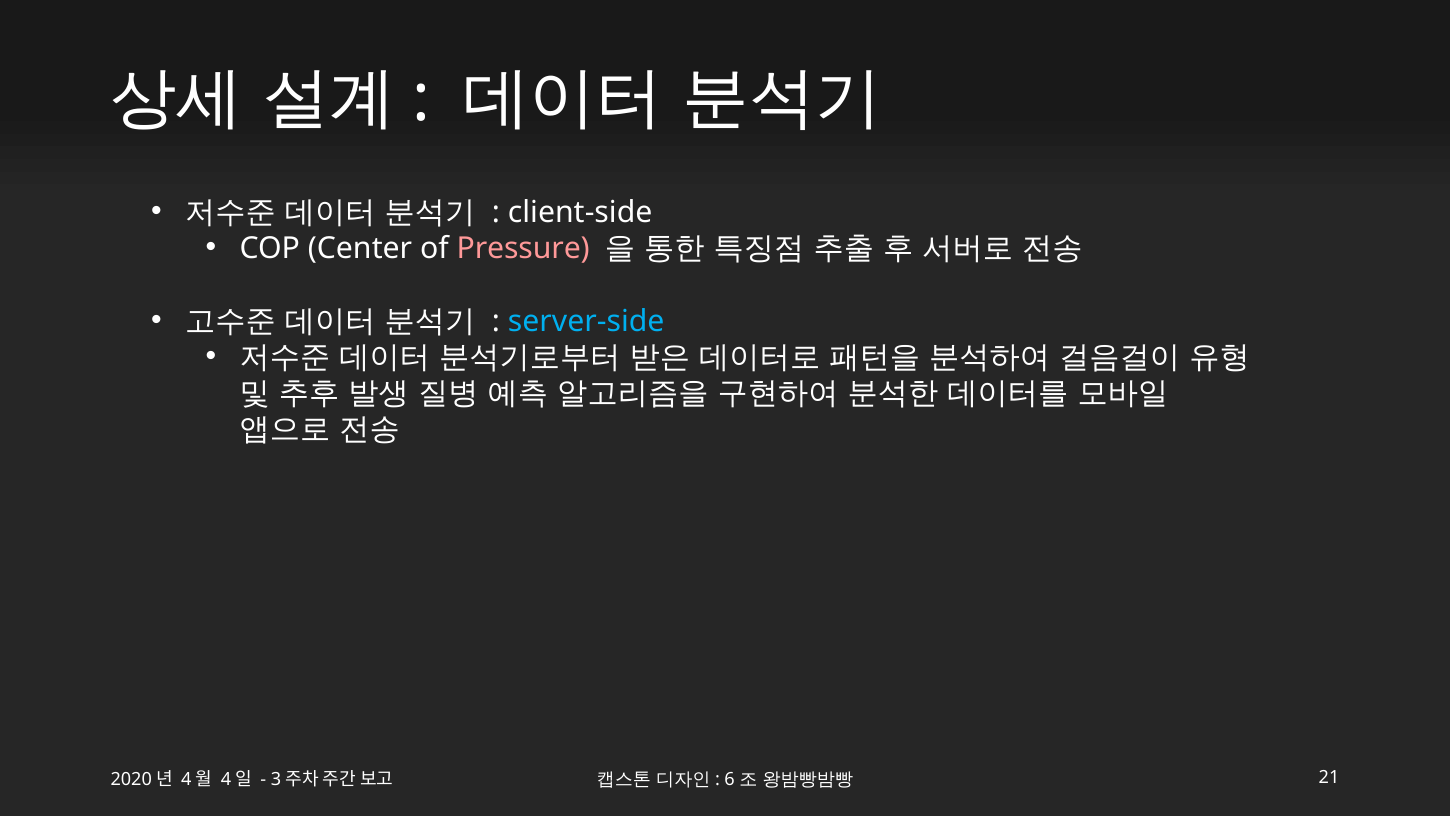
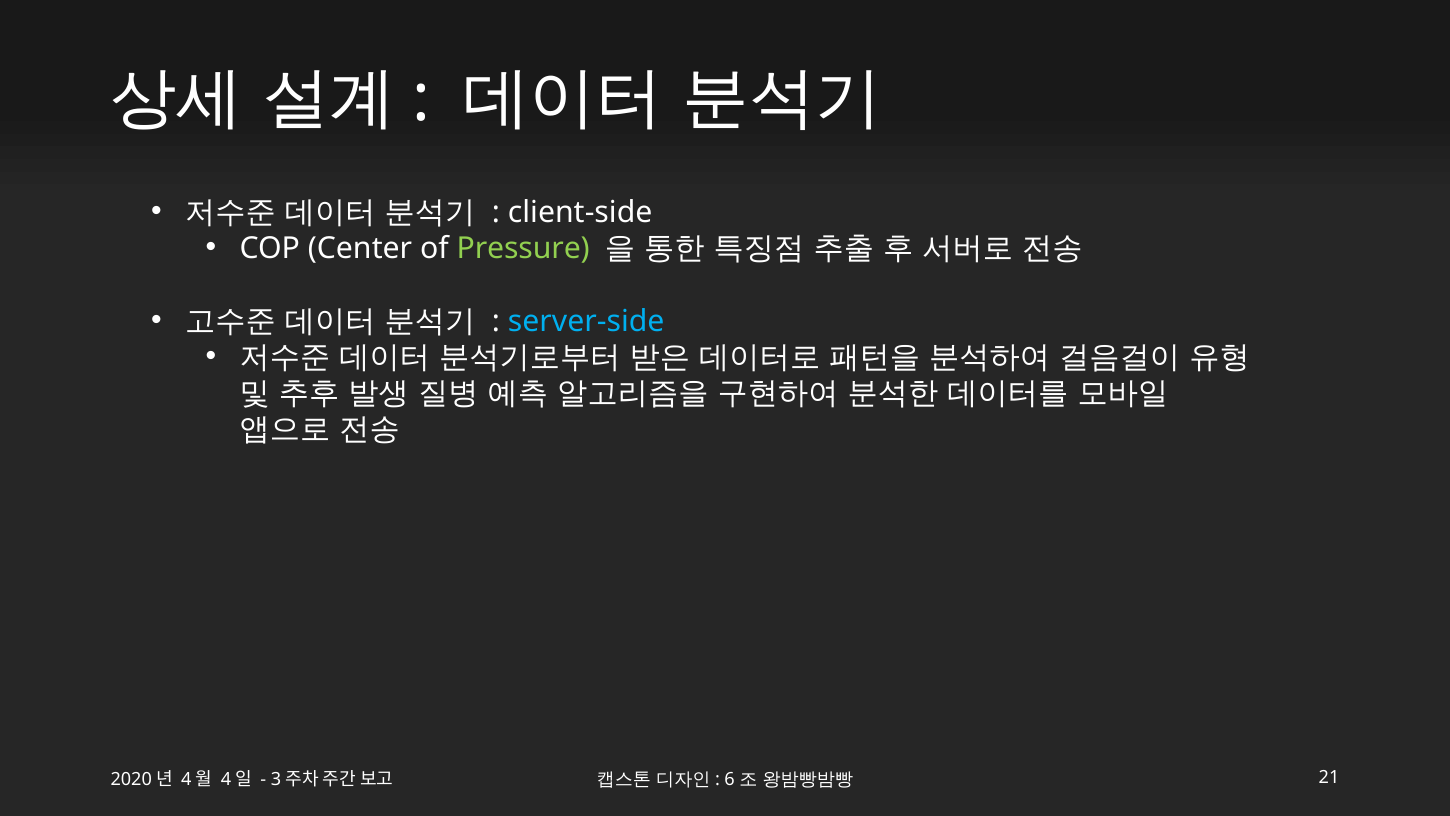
Pressure colour: pink -> light green (523, 248)
